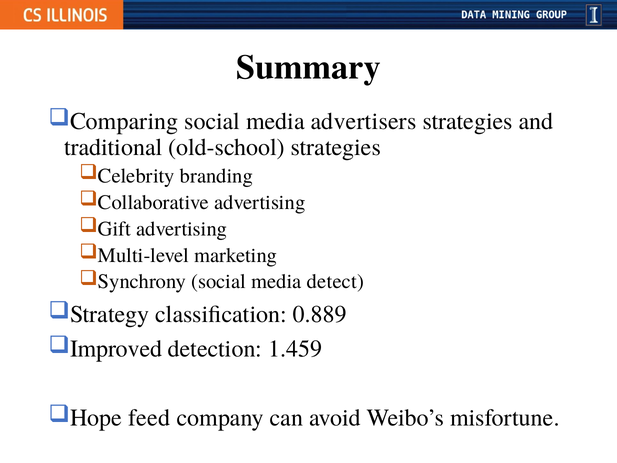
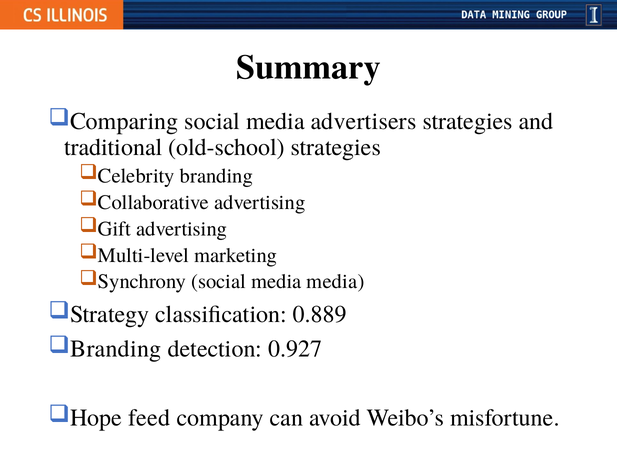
media detect: detect -> media (335, 282)
Improved: Improved -> Branding (116, 349)
1.459: 1.459 -> 0.927 (295, 349)
